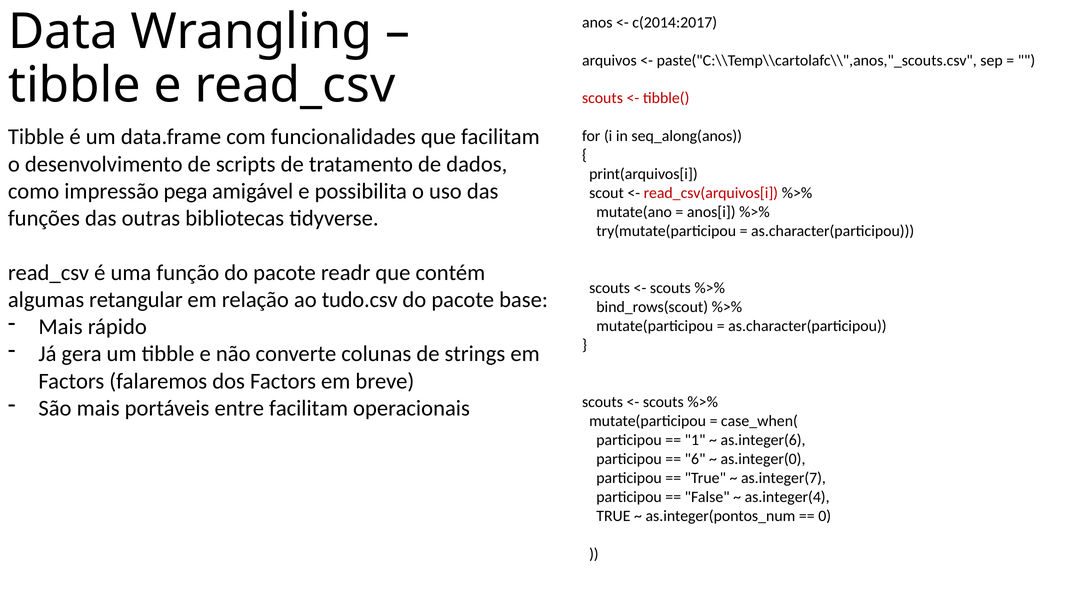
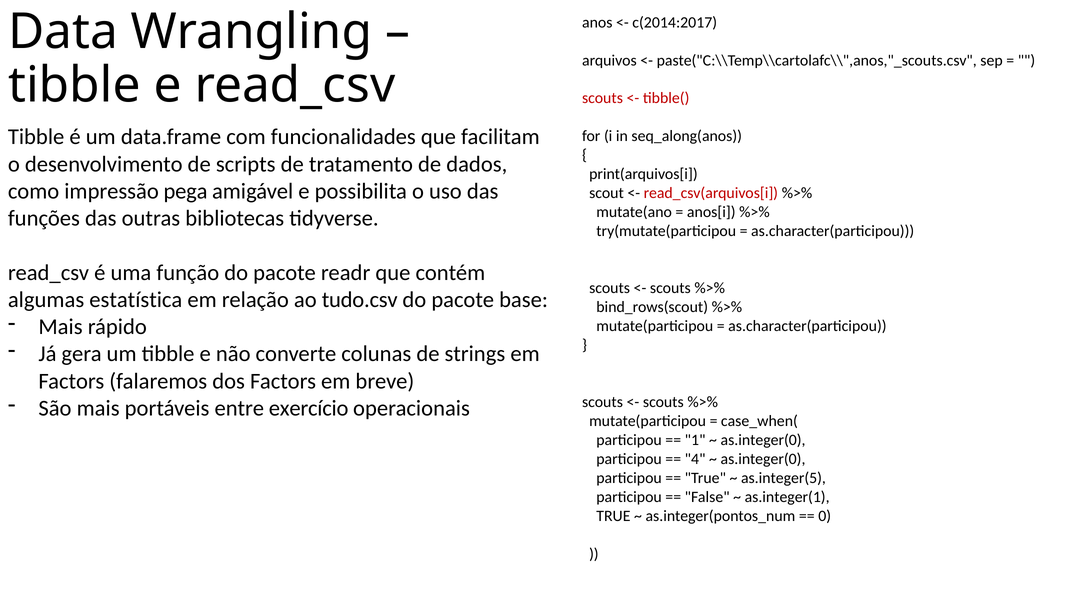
retangular: retangular -> estatística (136, 300)
entre facilitam: facilitam -> exercício (309, 408)
as.integer(6: as.integer(6 -> as.integer(0 (763, 440)
6: 6 -> 4 (695, 459)
as.integer(7: as.integer(7 -> as.integer(5 (783, 478)
as.integer(4: as.integer(4 -> as.integer(1 (787, 497)
